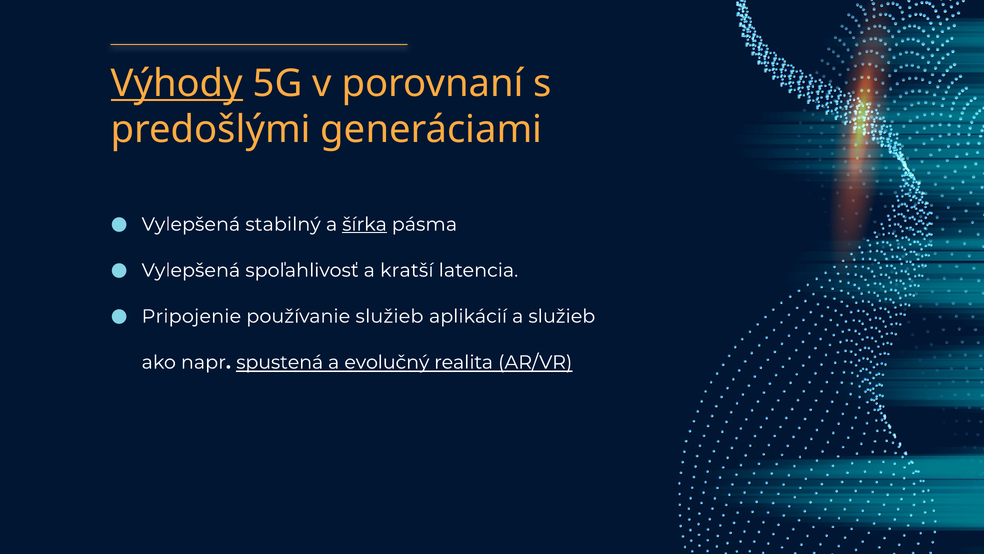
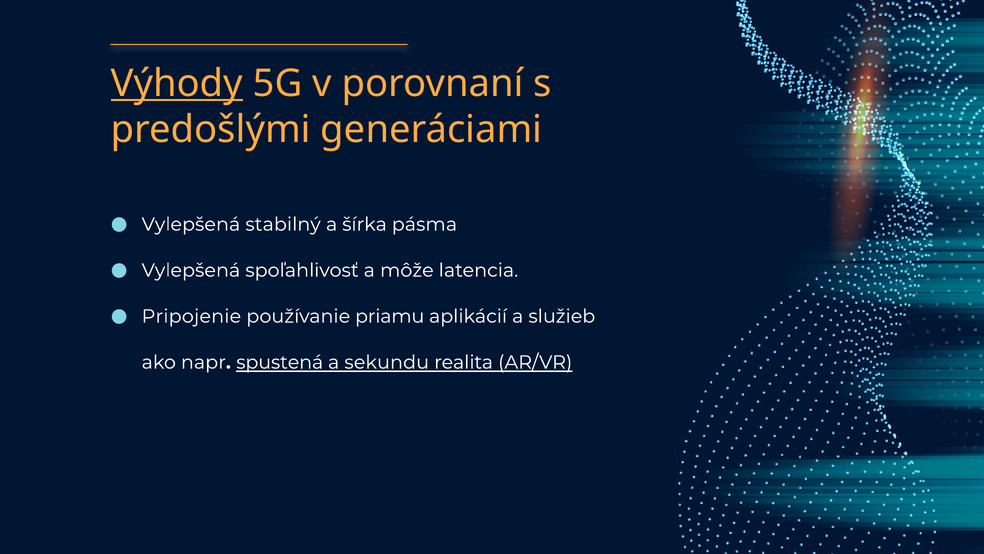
šírka underline: present -> none (365, 224)
kratší: kratší -> môže (407, 270)
používanie služieb: služieb -> priamu (390, 316)
evolučný: evolučný -> sekundu (387, 362)
